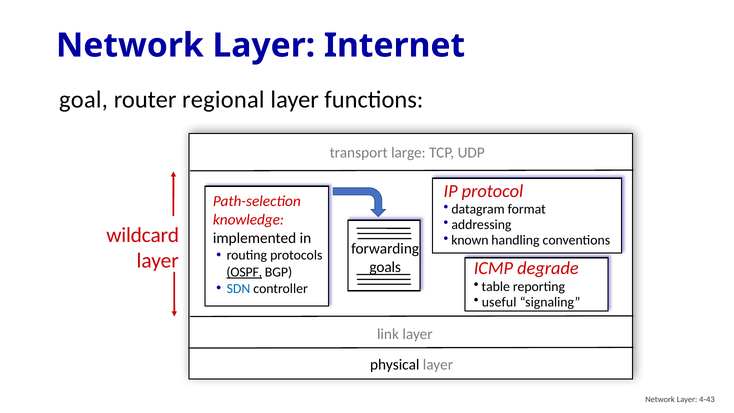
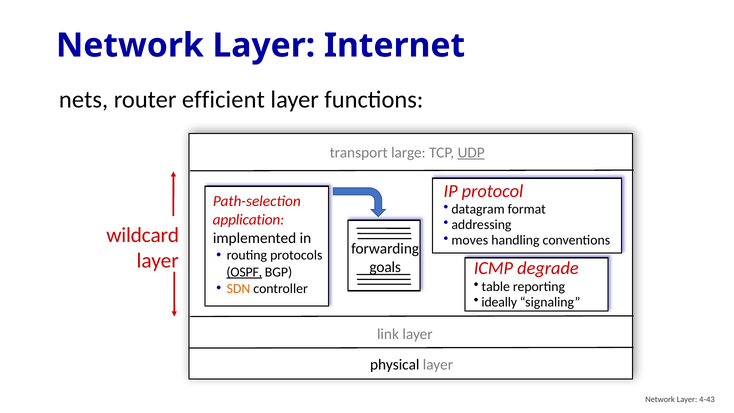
goal: goal -> nets (84, 100)
regional: regional -> efficient (223, 100)
UDP underline: none -> present (471, 153)
knowledge: knowledge -> application (248, 220)
known: known -> moves (470, 240)
SDN colour: blue -> orange (239, 288)
useful: useful -> ideally (499, 302)
